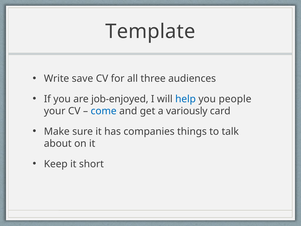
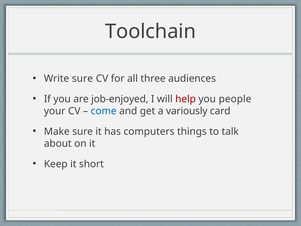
Template: Template -> Toolchain (151, 31)
Write save: save -> sure (82, 78)
help colour: blue -> red (186, 99)
companies: companies -> computers (149, 131)
